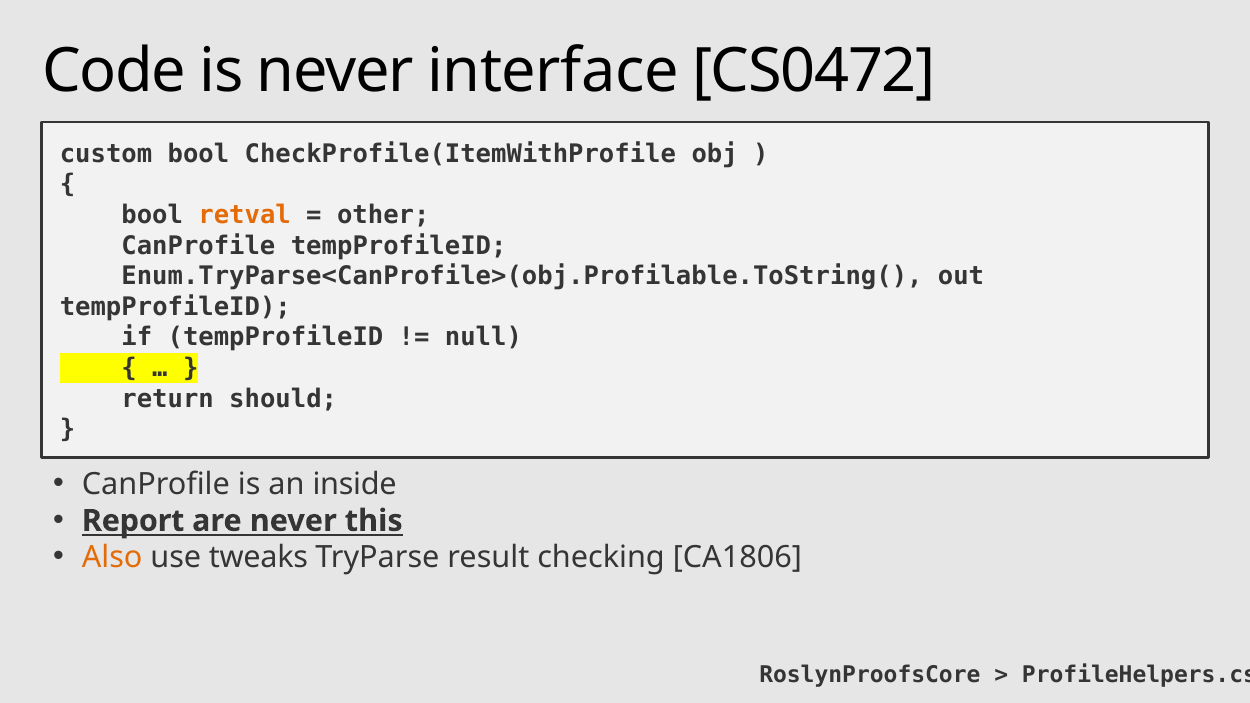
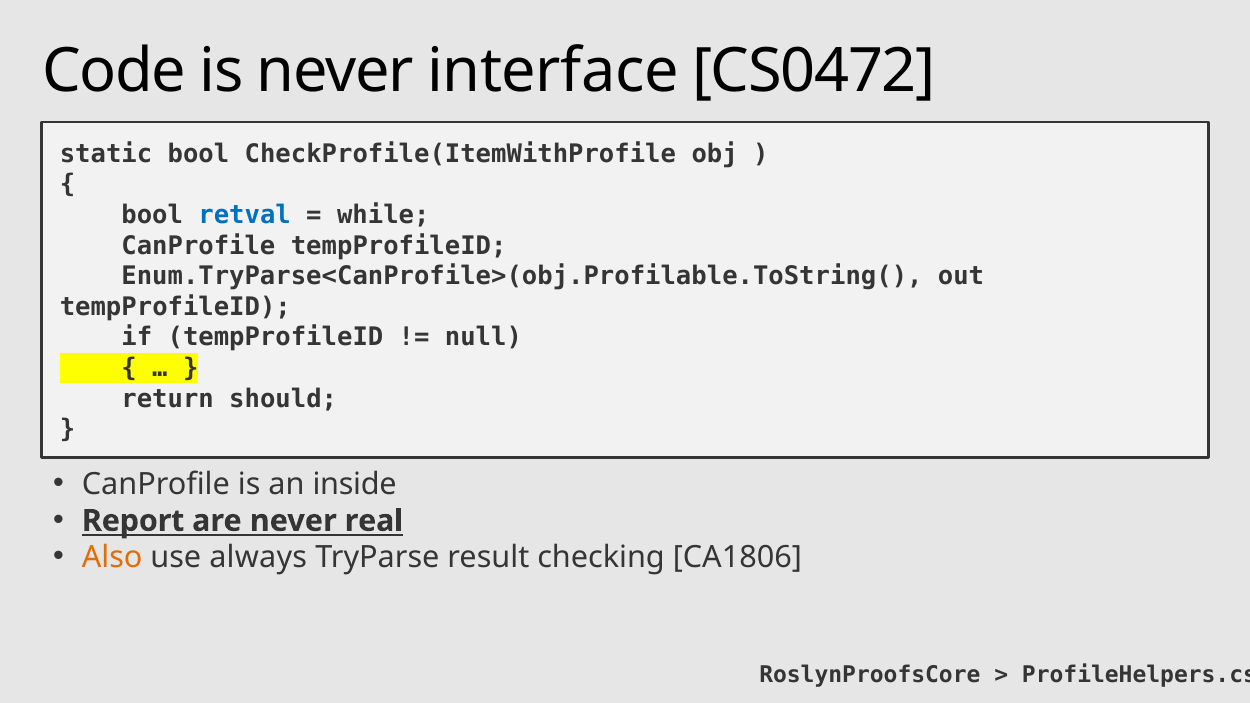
custom: custom -> static (106, 154)
retval colour: orange -> blue (245, 215)
other: other -> while (383, 215)
this: this -> real (374, 521)
tweaks: tweaks -> always (258, 558)
